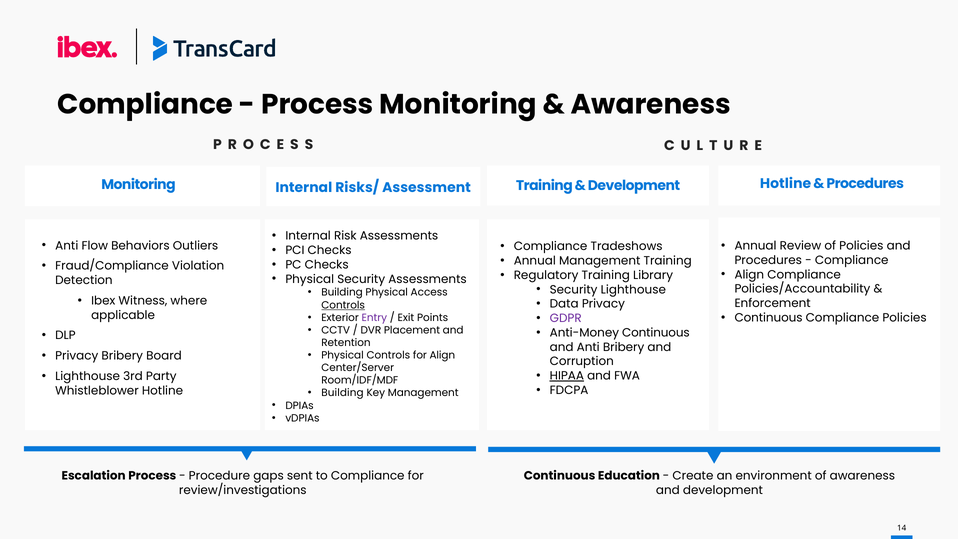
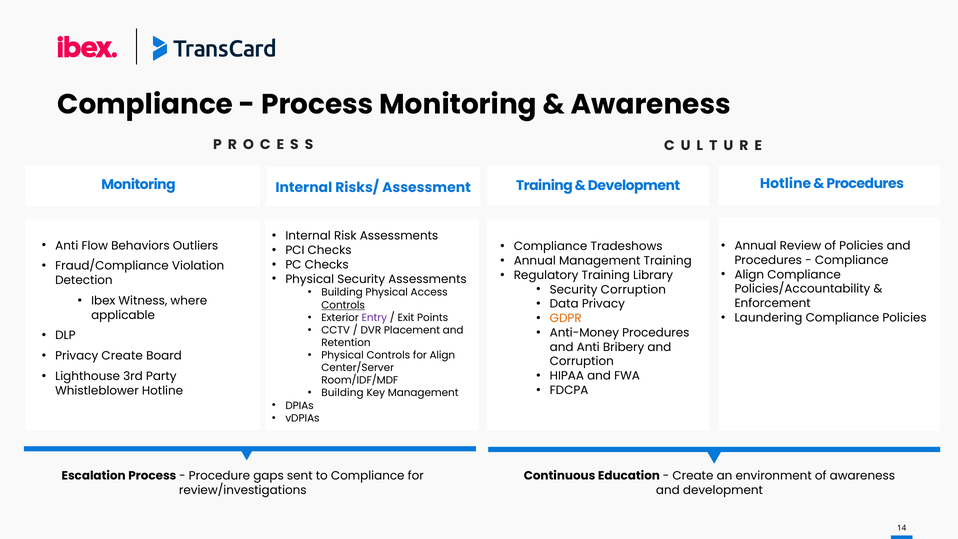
Security Lighthouse: Lighthouse -> Corruption (633, 290)
Continuous: Continuous -> Laundering (768, 318)
GDPR colour: purple -> orange (566, 318)
Anti-Money Continuous: Continuous -> Procedures (656, 333)
Privacy Bribery: Bribery -> Create (122, 356)
HIPAA underline: present -> none (567, 376)
